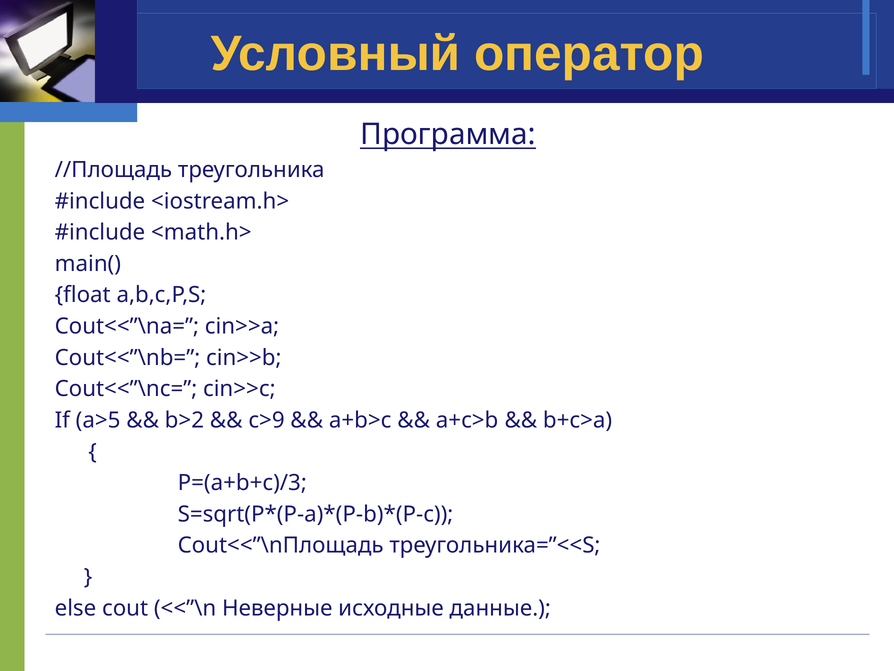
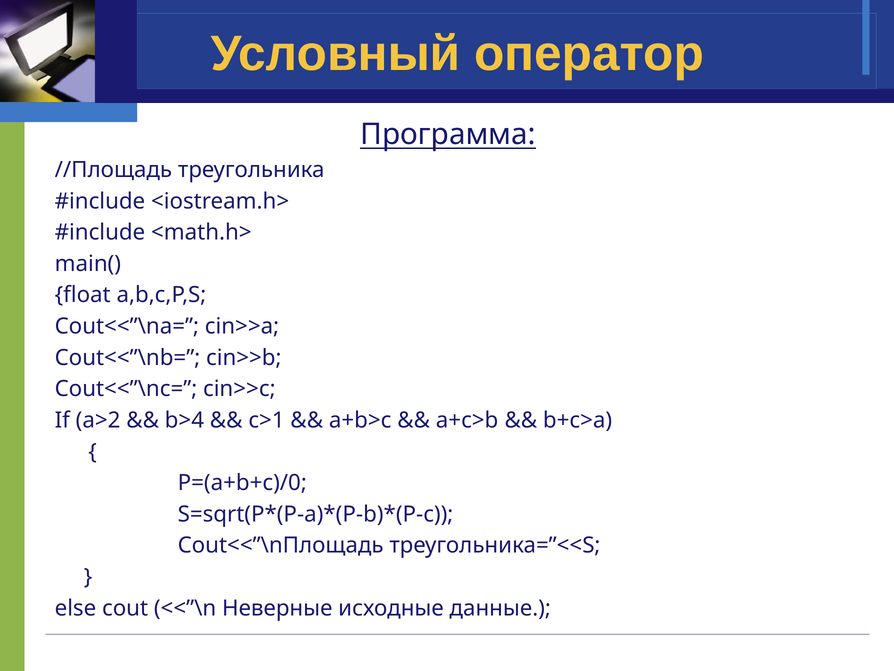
a>5: a>5 -> a>2 (98, 420)
b>2: b>2 -> b>4 (184, 420)
c>9: c>9 -> c>1 (267, 420)
P=(a+b+c)/3: P=(a+b+c)/3 -> P=(a+b+c)/0 (242, 483)
